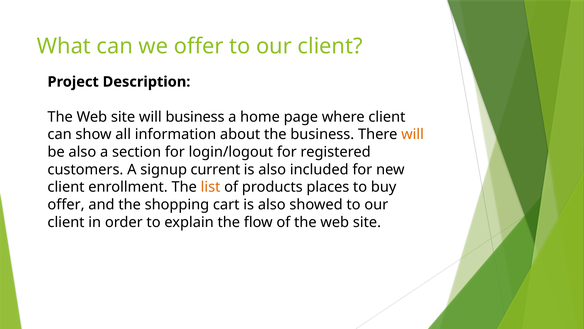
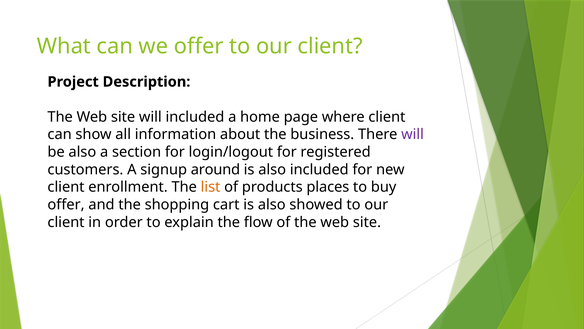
will business: business -> included (195, 117)
will colour: orange -> purple (413, 134)
current: current -> around (215, 169)
